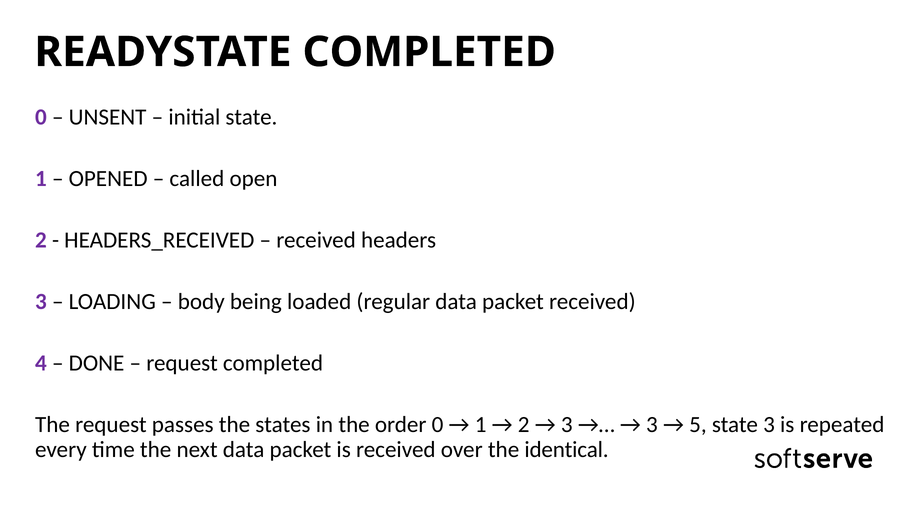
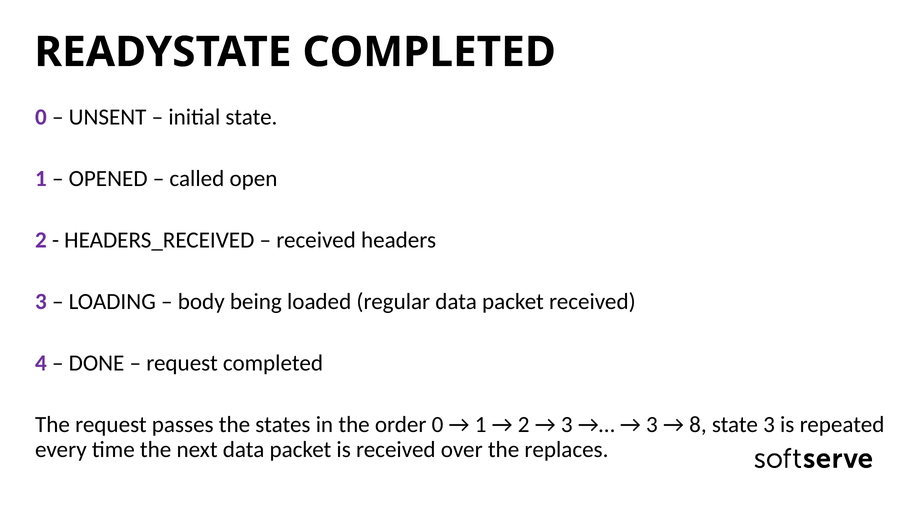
5: 5 -> 8 (698, 425)
identical: identical -> replaces (566, 449)
